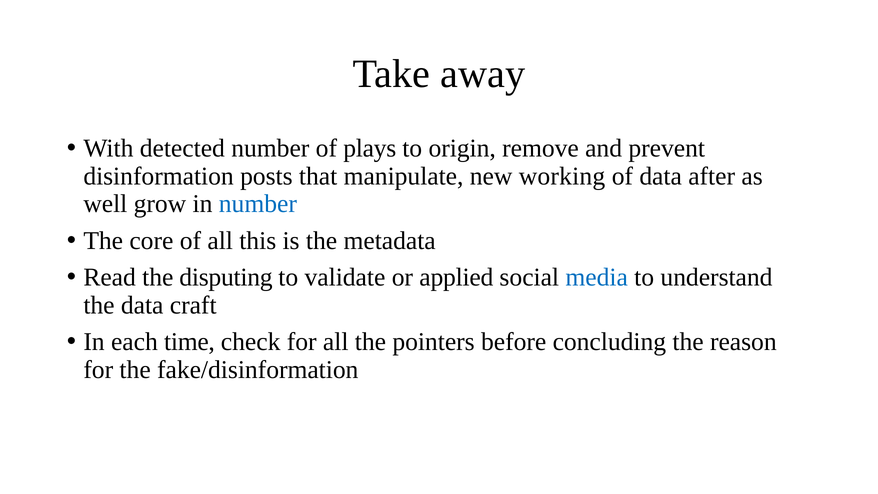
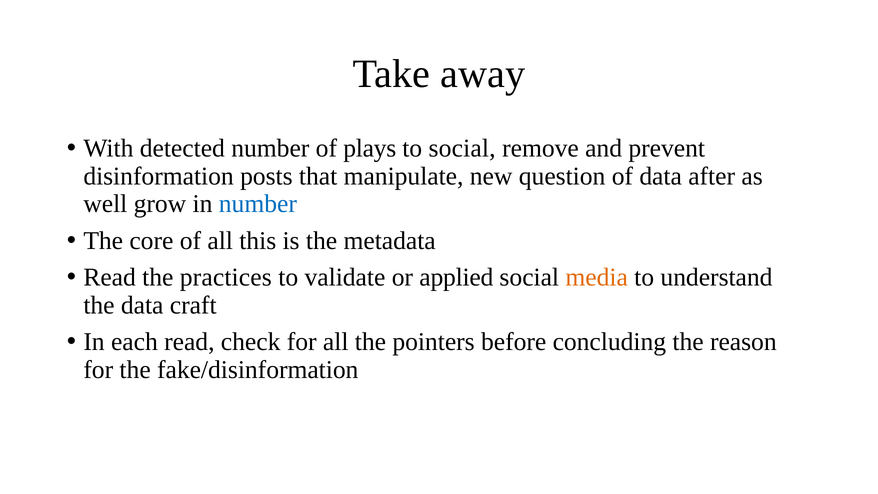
to origin: origin -> social (462, 148)
working: working -> question (562, 176)
disputing: disputing -> practices (226, 277)
media colour: blue -> orange (597, 277)
each time: time -> read (189, 342)
